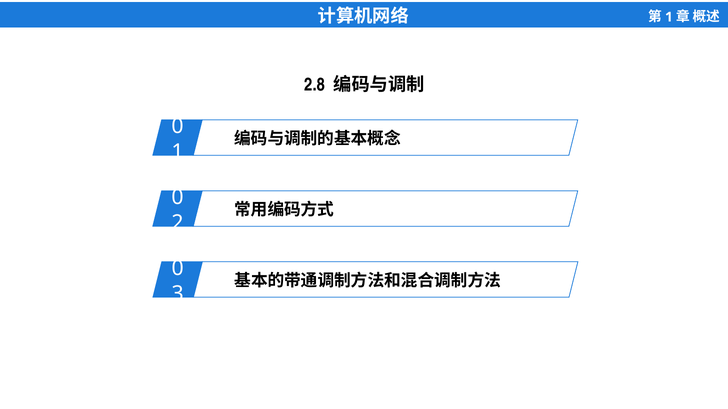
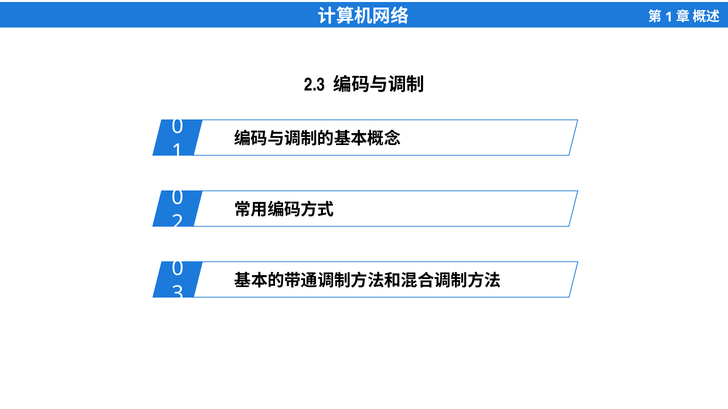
2.8: 2.8 -> 2.3 (315, 85)
